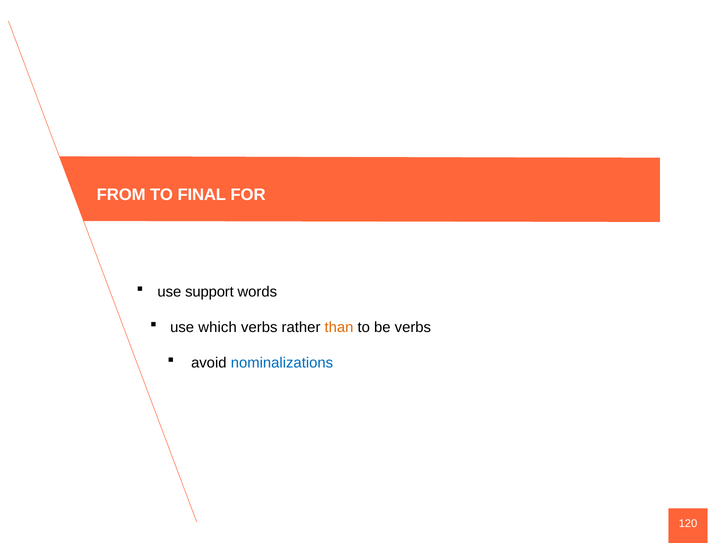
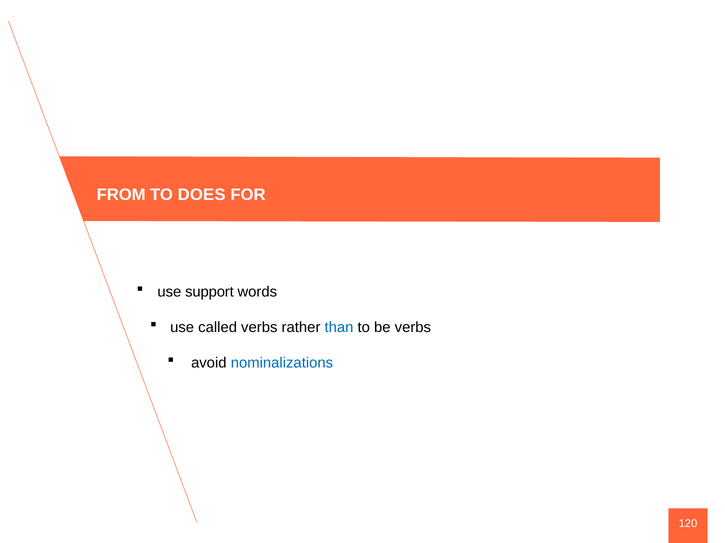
FINAL: FINAL -> DOES (202, 195)
which: which -> called (218, 328)
than colour: orange -> blue (339, 328)
